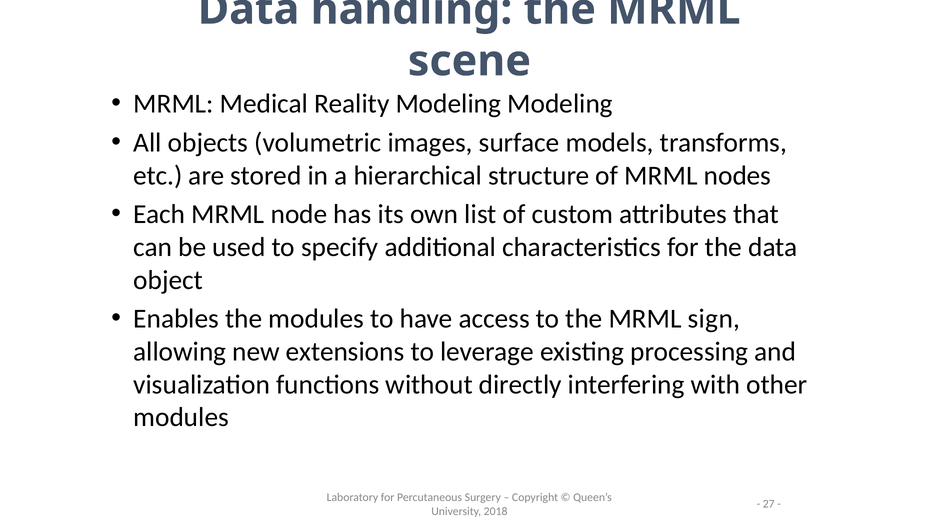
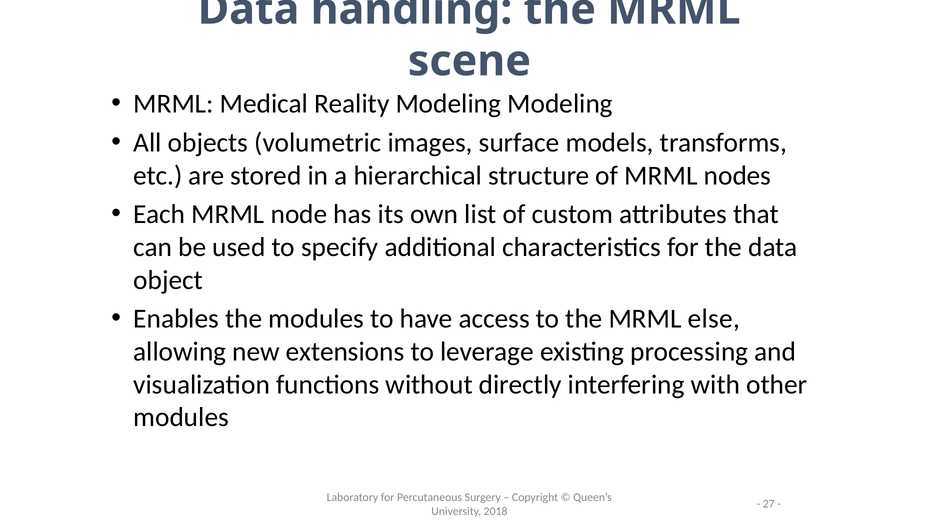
sign: sign -> else (714, 319)
